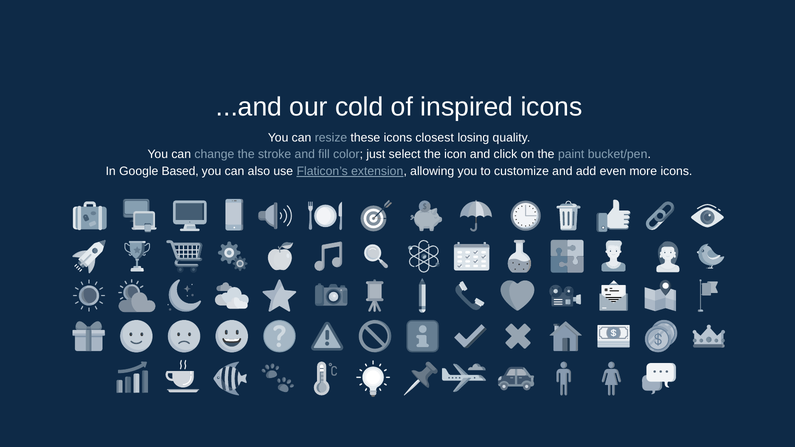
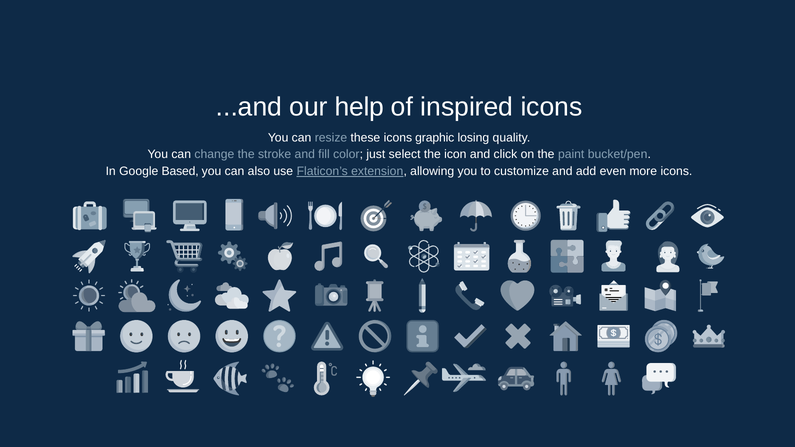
cold: cold -> help (359, 107)
closest: closest -> graphic (435, 138)
